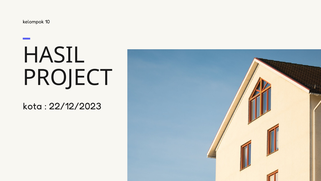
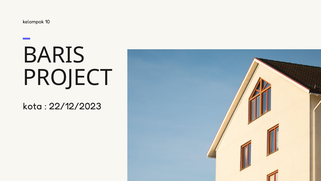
HASIL: HASIL -> BARIS (54, 55)
